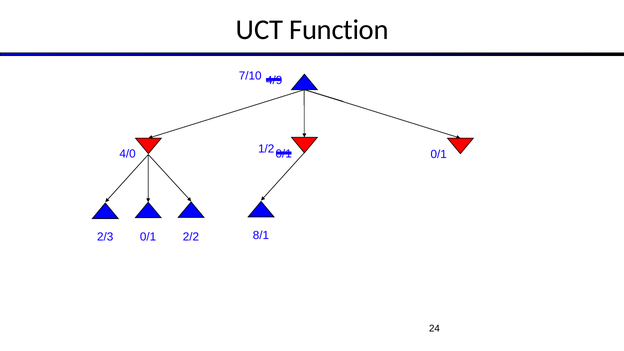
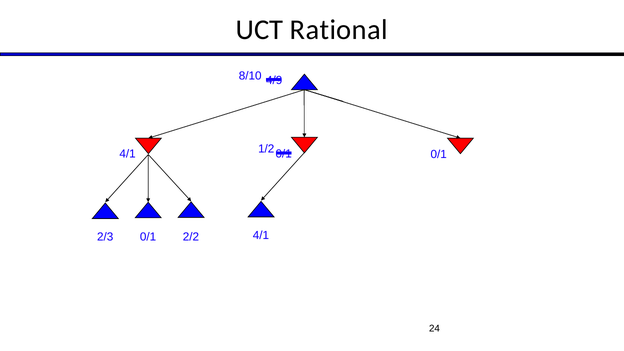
Function: Function -> Rational (339, 30)
7/10: 7/10 -> 8/10 (250, 76)
4/0: 4/0 -> 4/1 (128, 154)
8/1: 8/1 -> 4/1 (261, 235)
